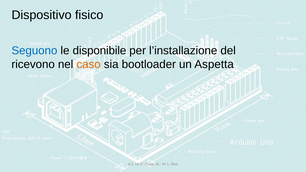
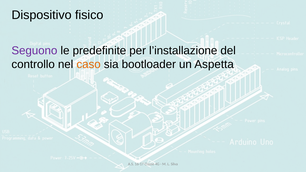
Seguono colour: blue -> purple (34, 51)
disponibile: disponibile -> predefinite (99, 51)
ricevono: ricevono -> controllo (33, 64)
